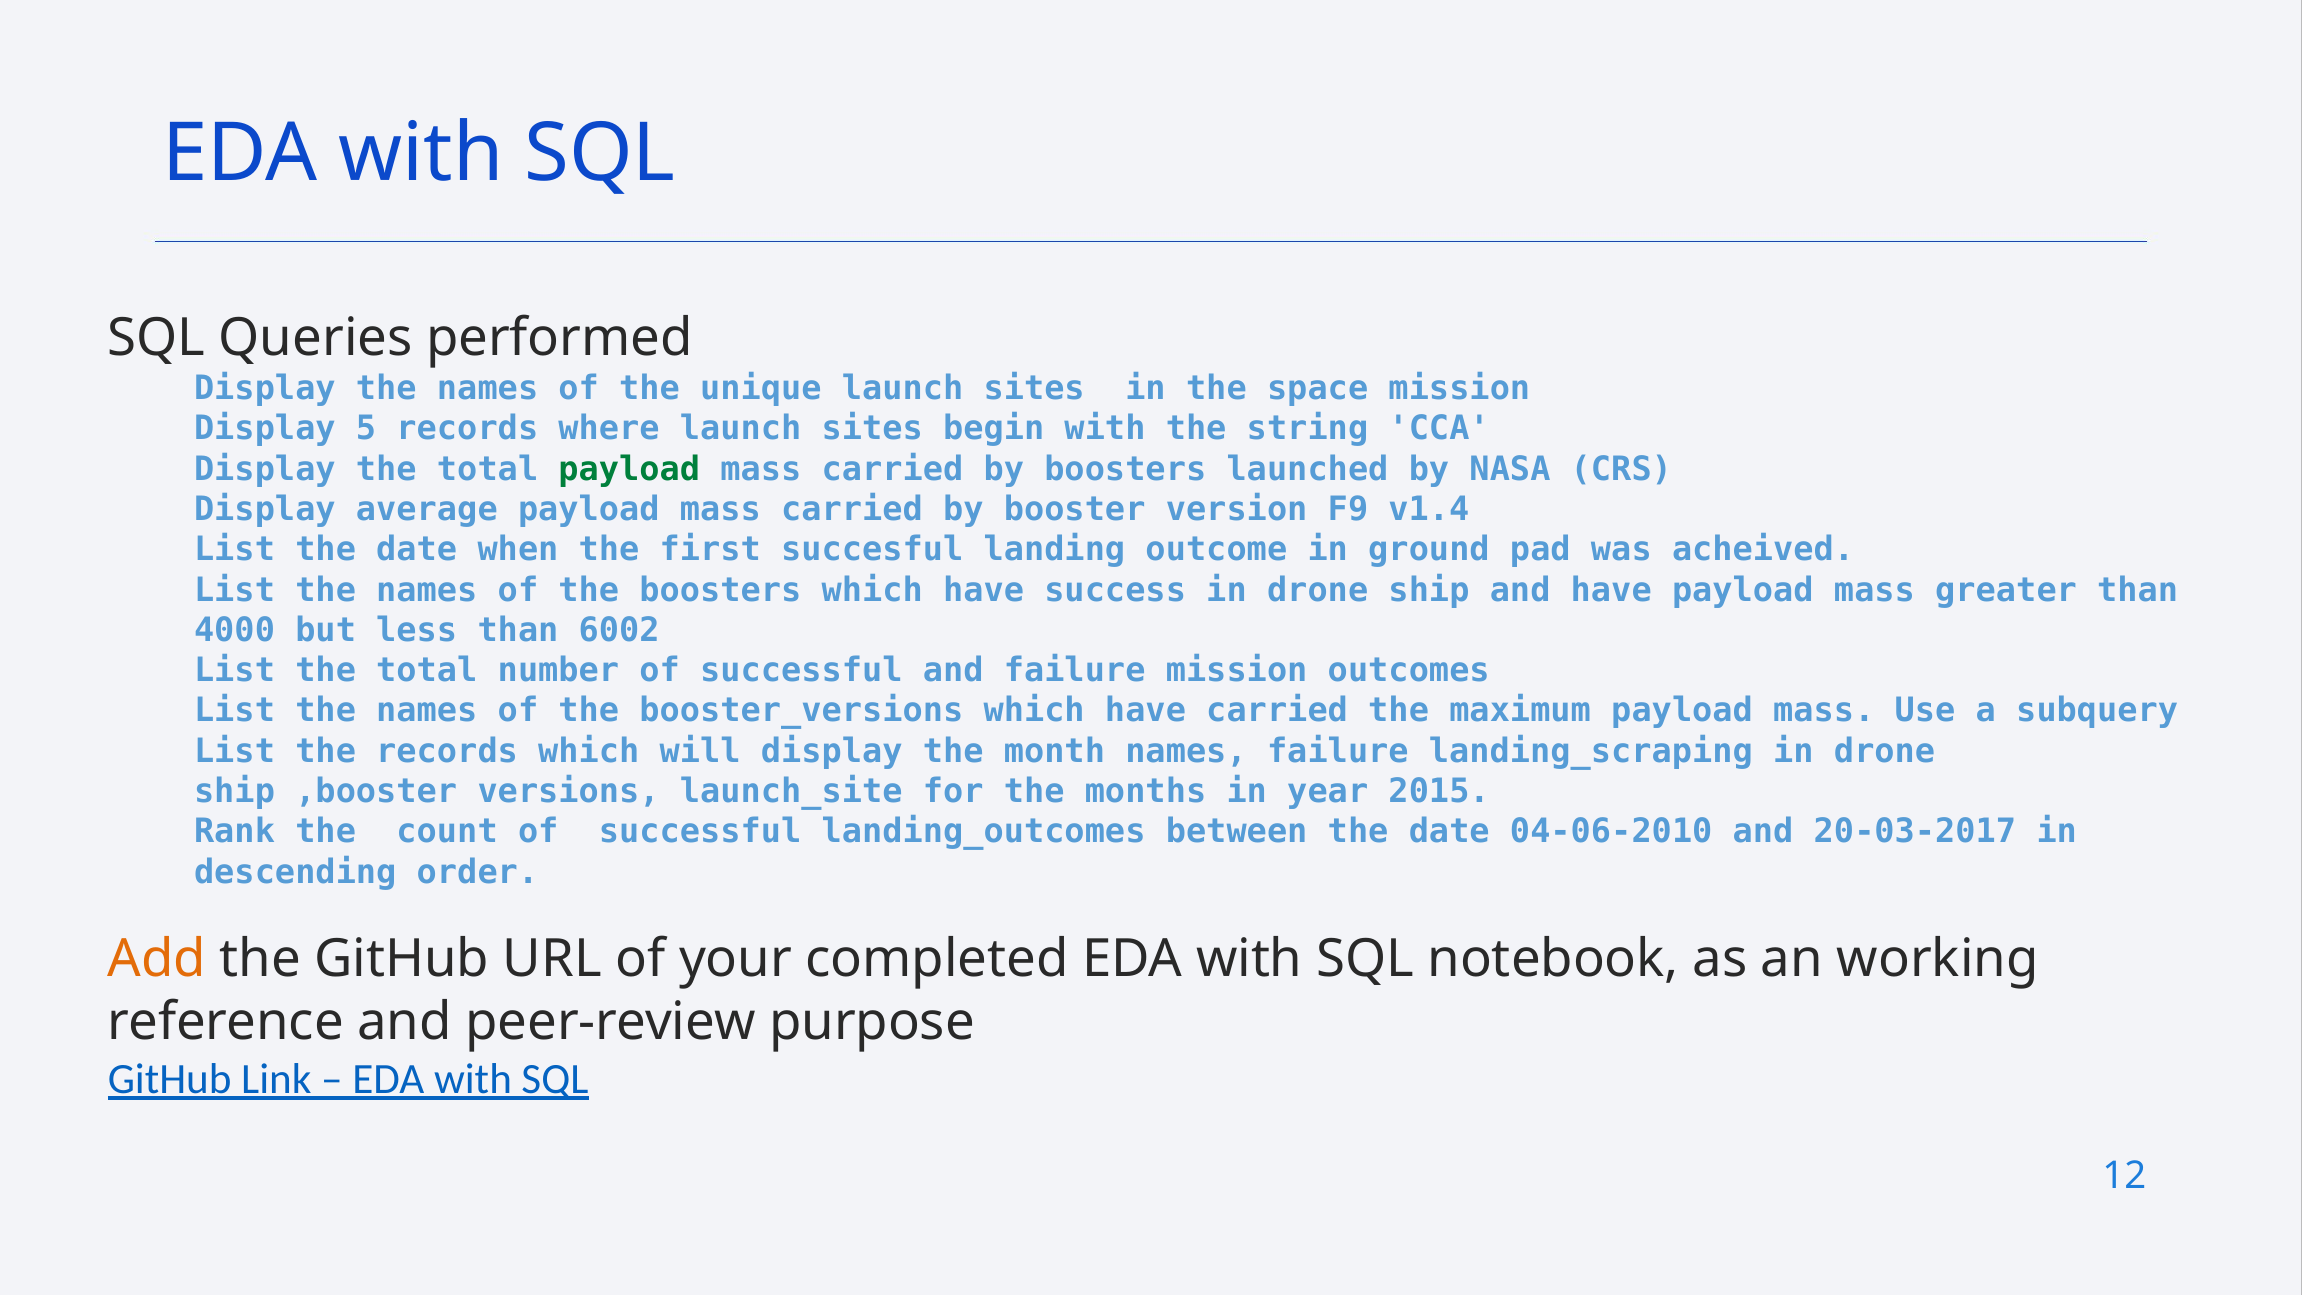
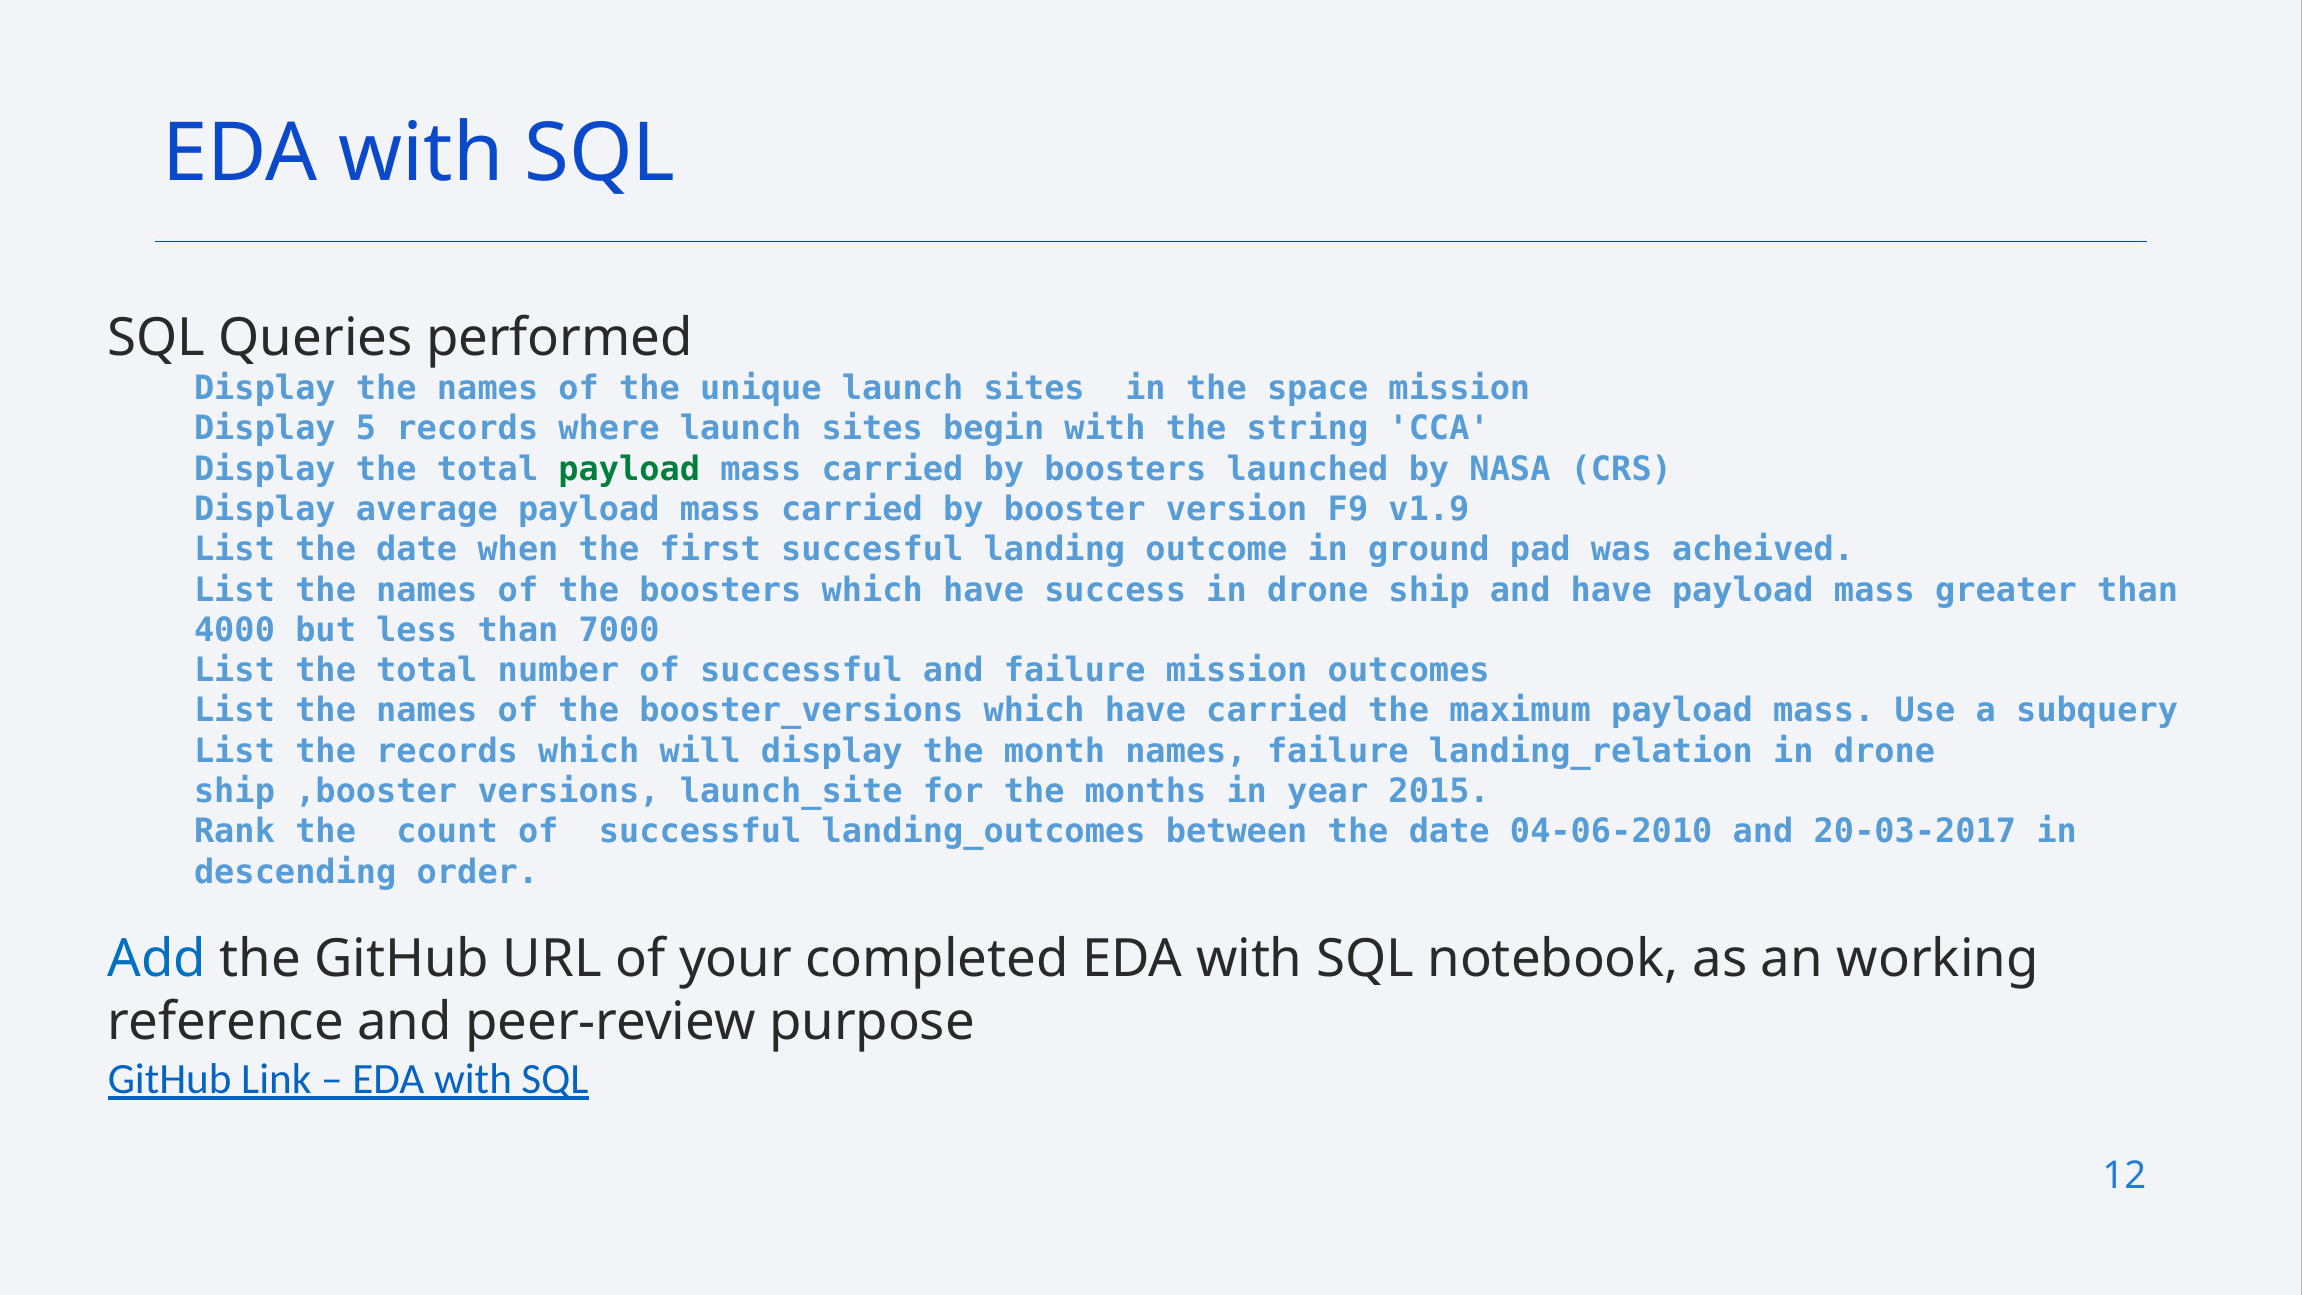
v1.4: v1.4 -> v1.9 (1429, 509)
6002: 6002 -> 7000 (619, 630)
landing_scraping: landing_scraping -> landing_relation (1591, 751)
Add colour: orange -> blue (157, 959)
